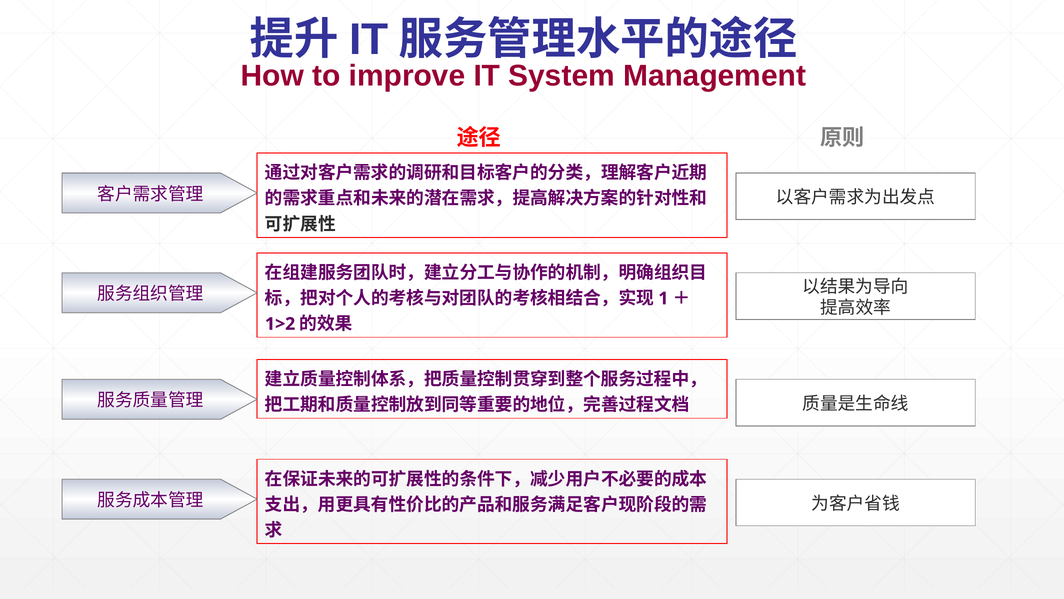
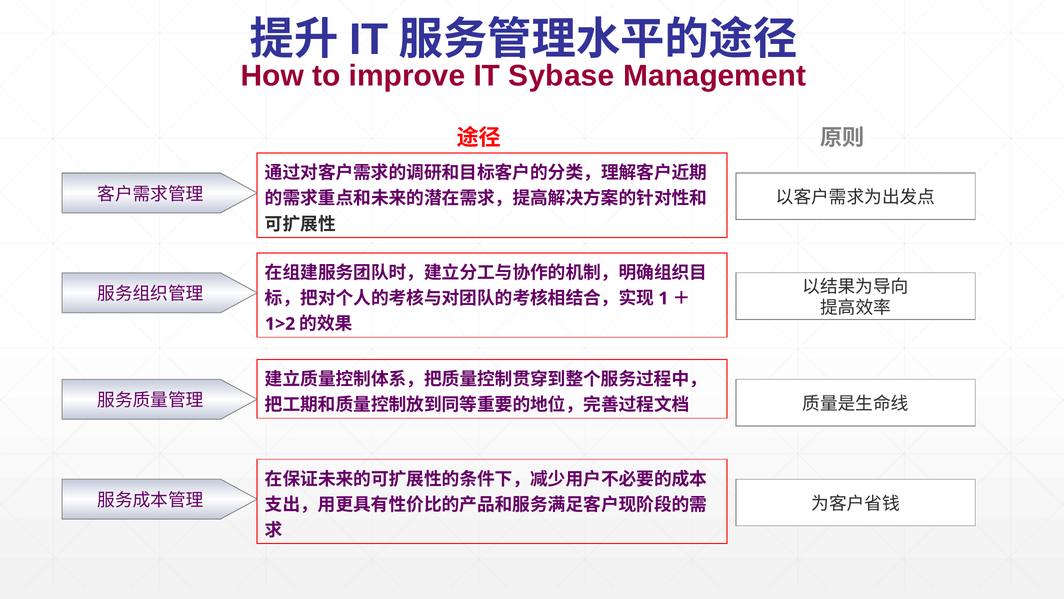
System: System -> Sybase (561, 76)
